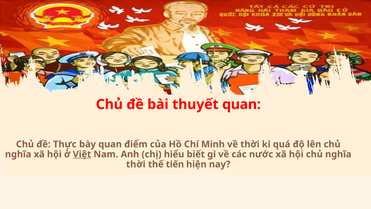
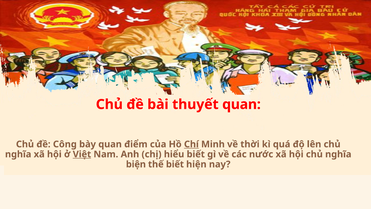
Thực: Thực -> Công (65, 144)
Chí underline: none -> present (191, 144)
thời: thời -> biện (136, 164)
thế tiến: tiến -> biết (175, 164)
